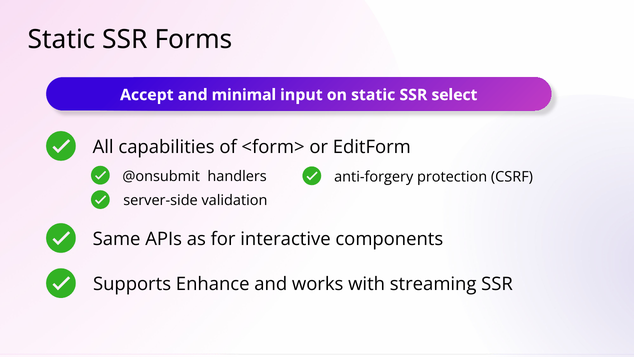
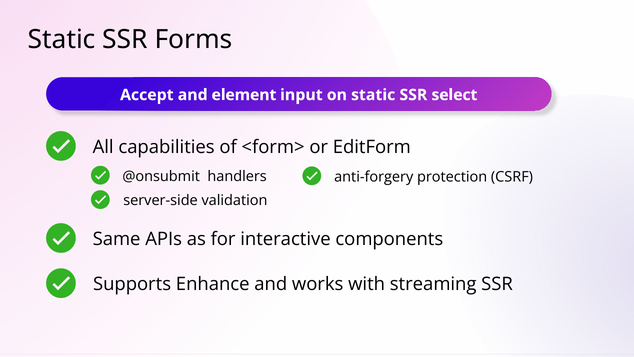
minimal: minimal -> element (244, 95)
